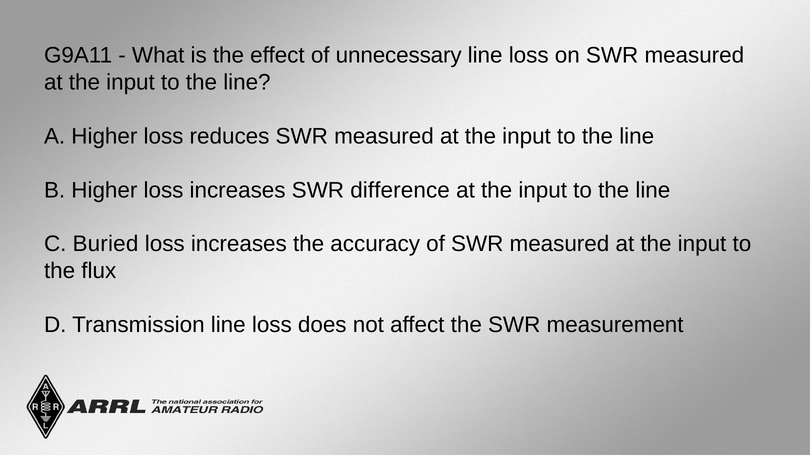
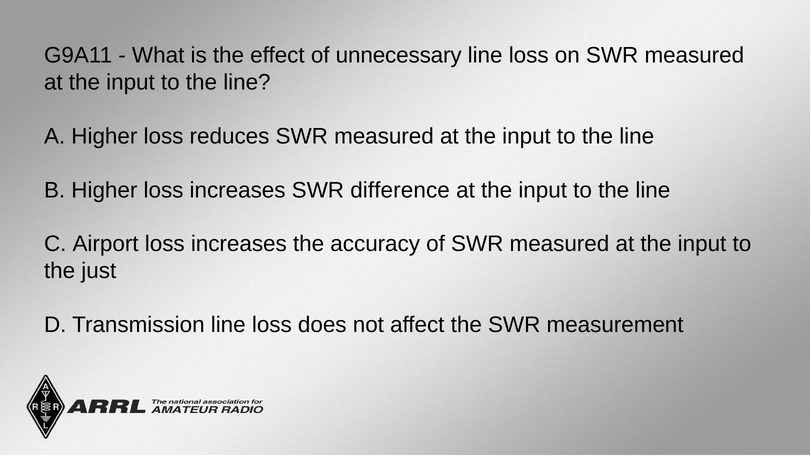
Buried: Buried -> Airport (106, 244)
flux: flux -> just (99, 271)
